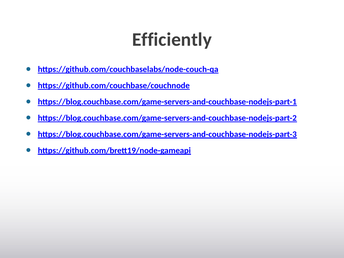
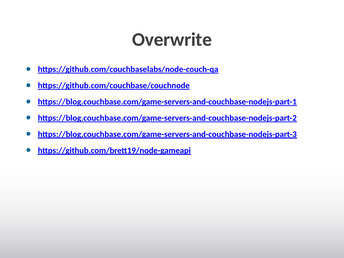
Efficiently: Efficiently -> Overwrite (172, 39)
